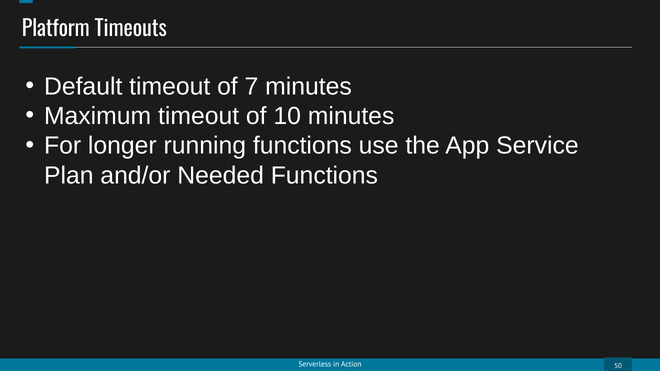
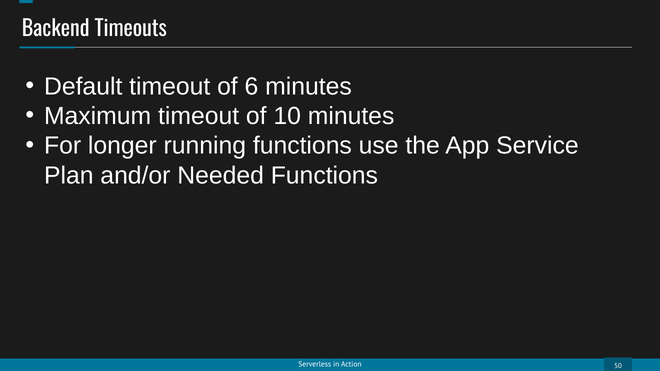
Platform: Platform -> Backend (56, 29)
7: 7 -> 6 (251, 86)
